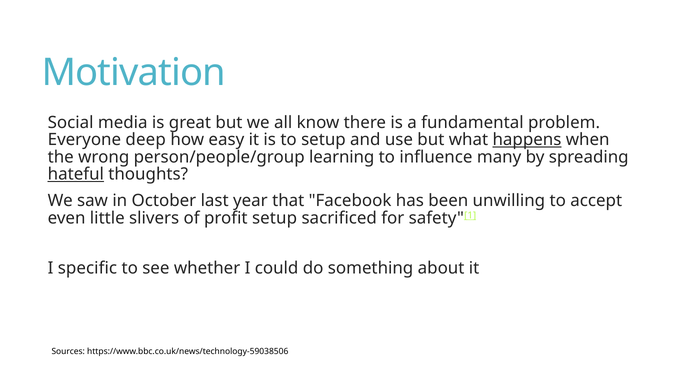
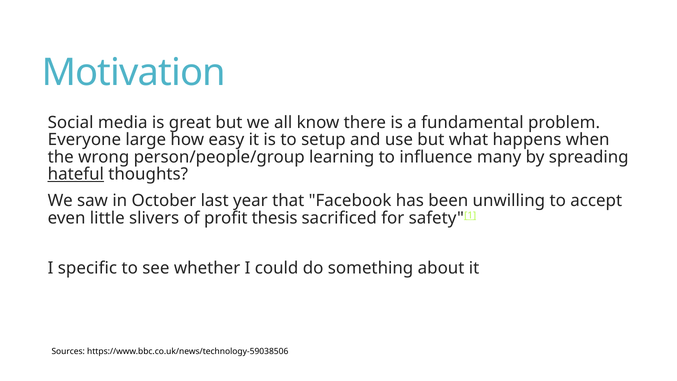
deep: deep -> large (146, 140)
happens underline: present -> none (527, 140)
profit setup: setup -> thesis (275, 218)
